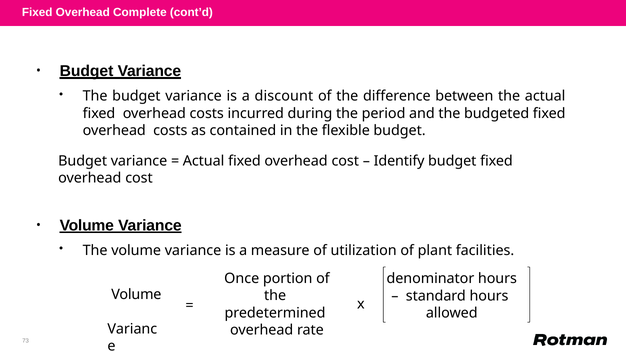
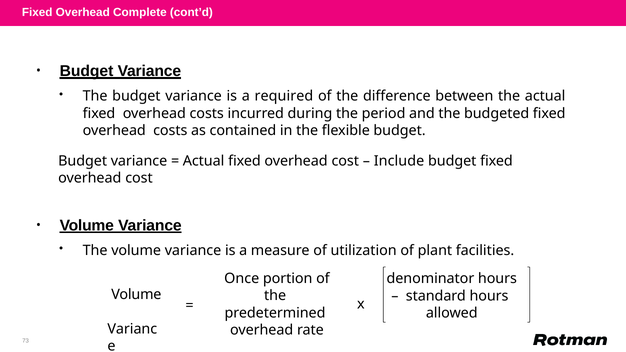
discount: discount -> required (284, 96)
Identify: Identify -> Include (399, 161)
